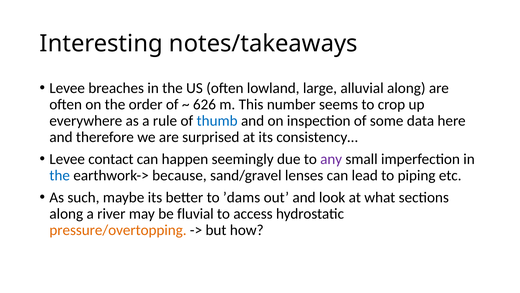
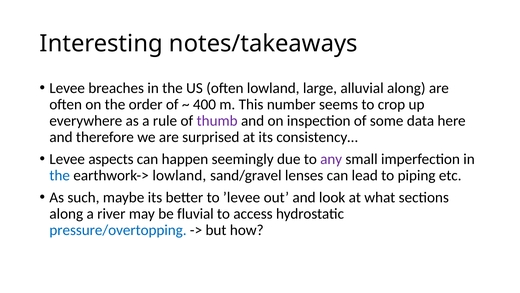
626: 626 -> 400 (204, 104)
thumb colour: blue -> purple (217, 121)
contact: contact -> aspects (111, 159)
earthwork-> because: because -> lowland (179, 175)
’dams: ’dams -> ’levee (242, 197)
pressure/overtopping colour: orange -> blue (118, 230)
